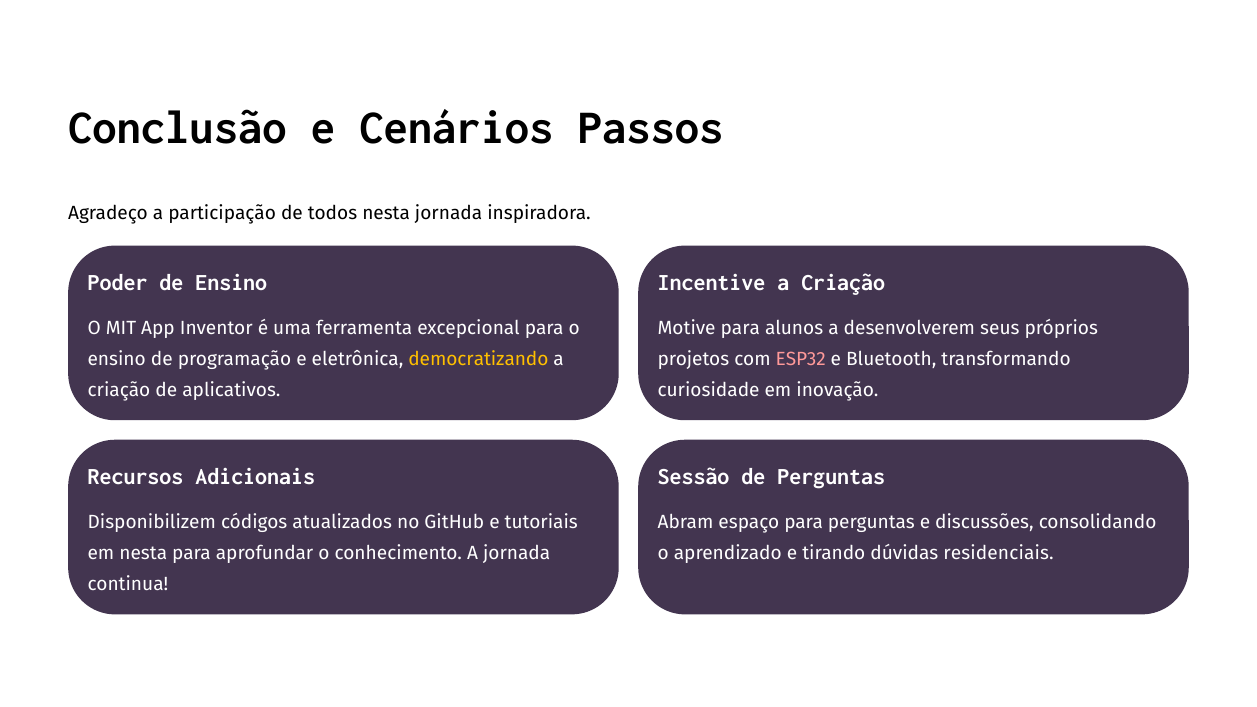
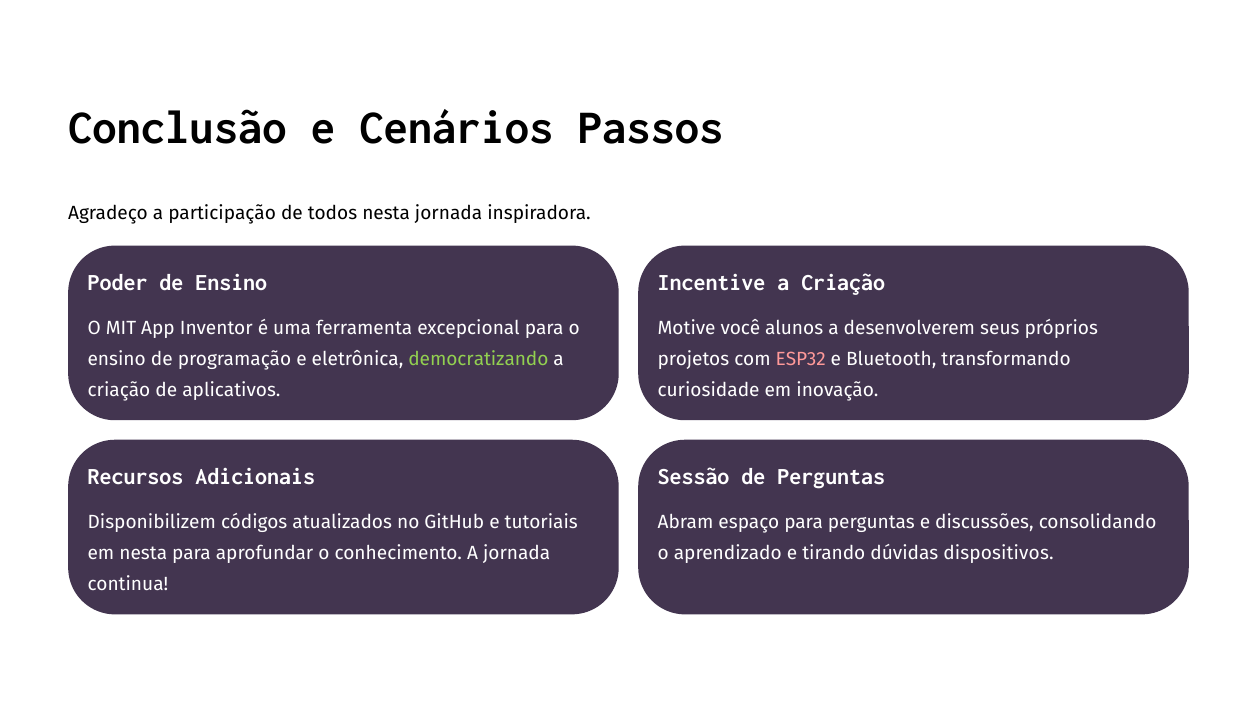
Motive para: para -> você (740, 328)
democratizando colour: yellow -> light green (478, 359)
residenciais: residenciais -> dispositivos (999, 553)
